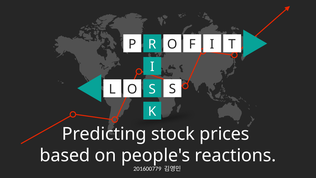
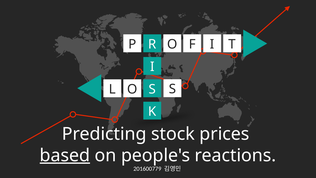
based underline: none -> present (65, 155)
